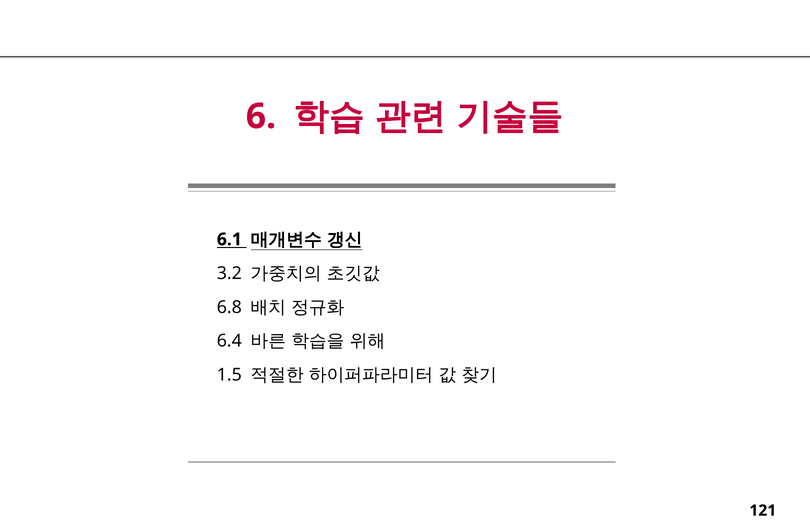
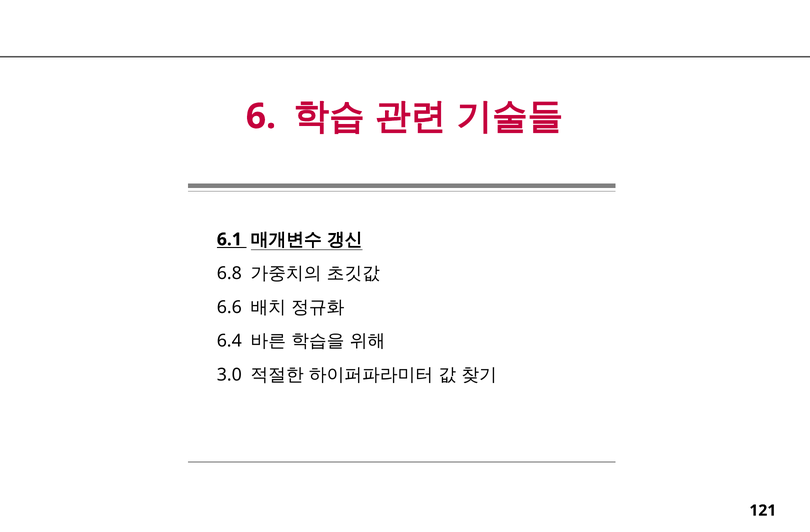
3.2: 3.2 -> 6.8 (229, 273)
6.8: 6.8 -> 6.6 (229, 307)
1.5: 1.5 -> 3.0 (229, 375)
